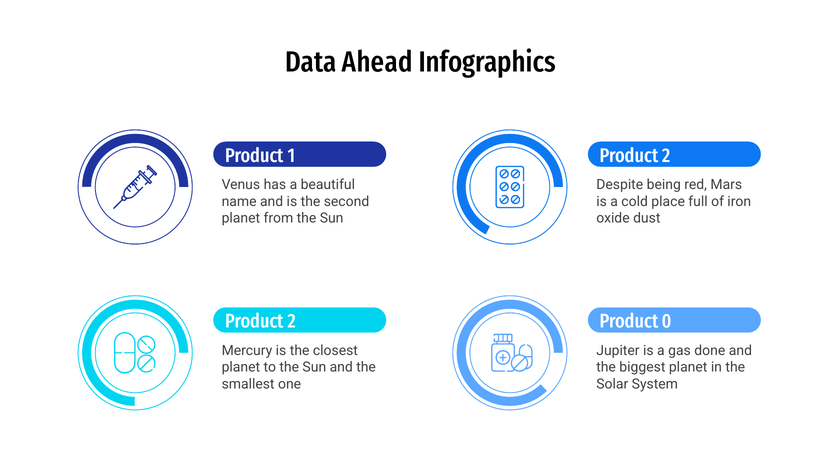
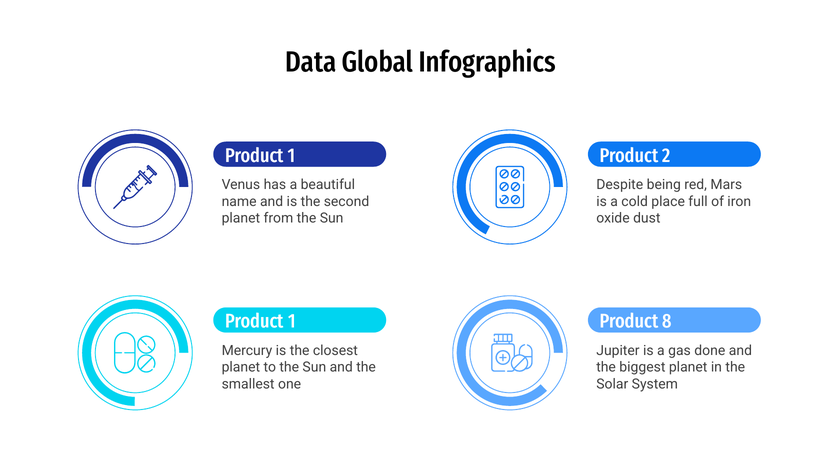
Ahead: Ahead -> Global (378, 62)
2: 2 -> 1 (292, 321)
0: 0 -> 8 (667, 321)
